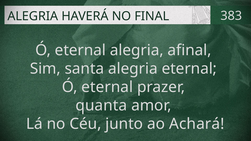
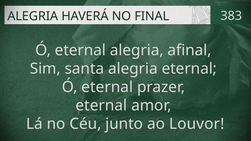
quanta: quanta -> eternal (101, 106)
Achará: Achará -> Louvor (197, 124)
